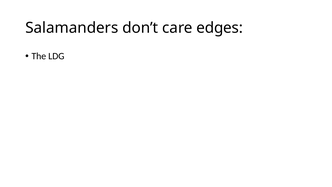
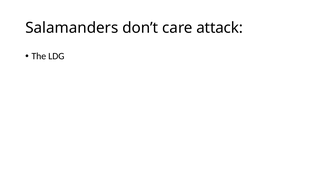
edges: edges -> attack (220, 28)
